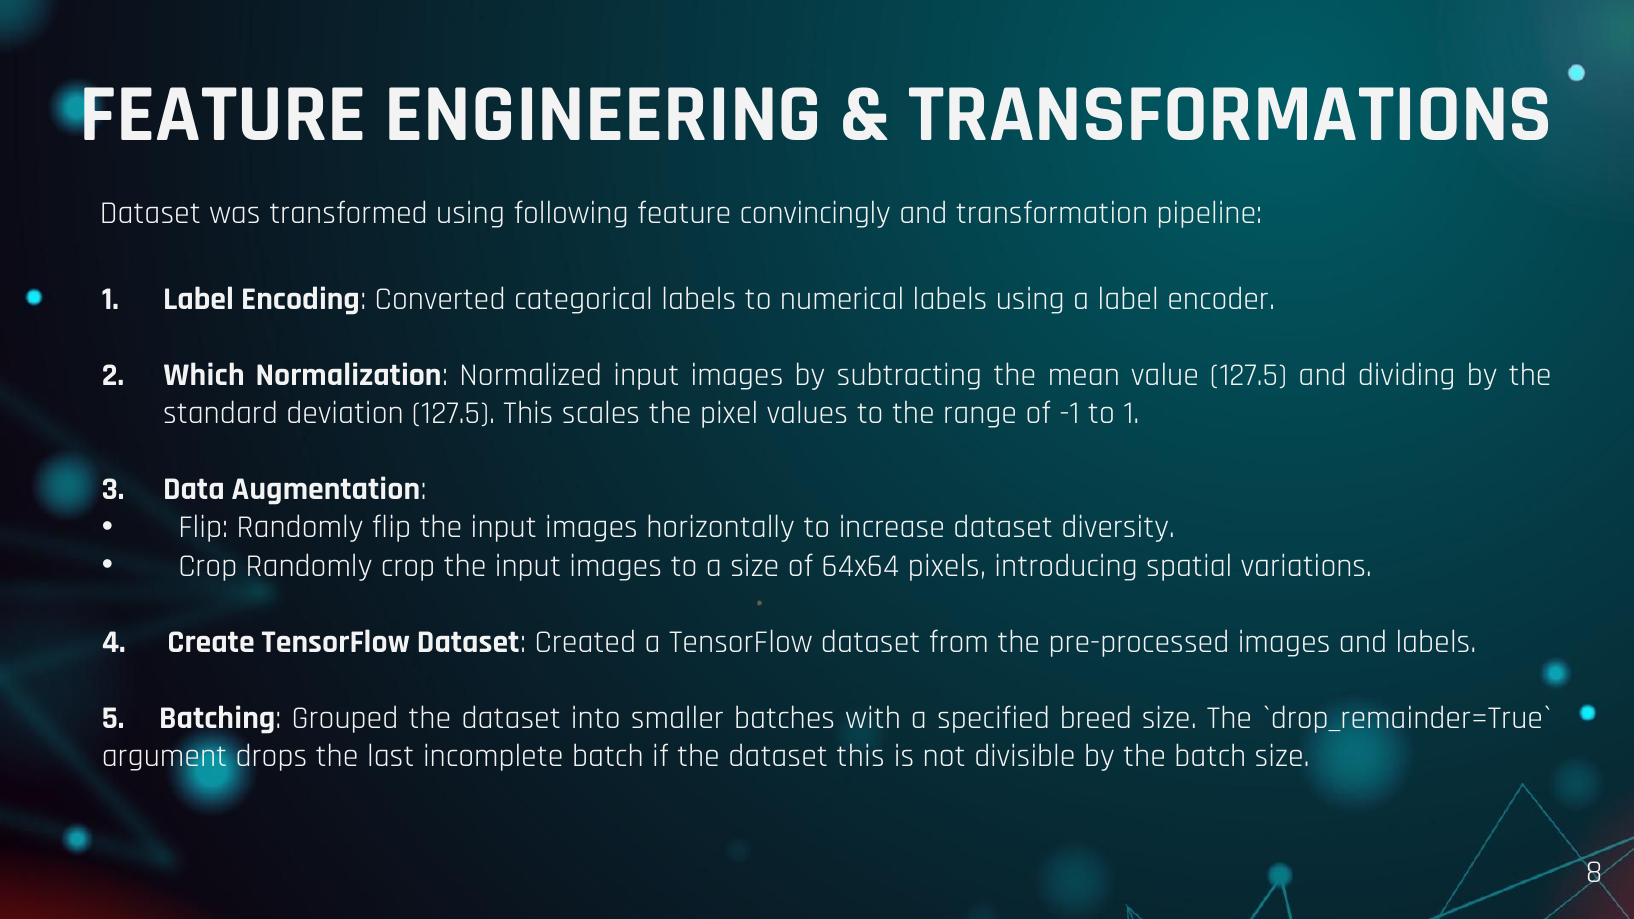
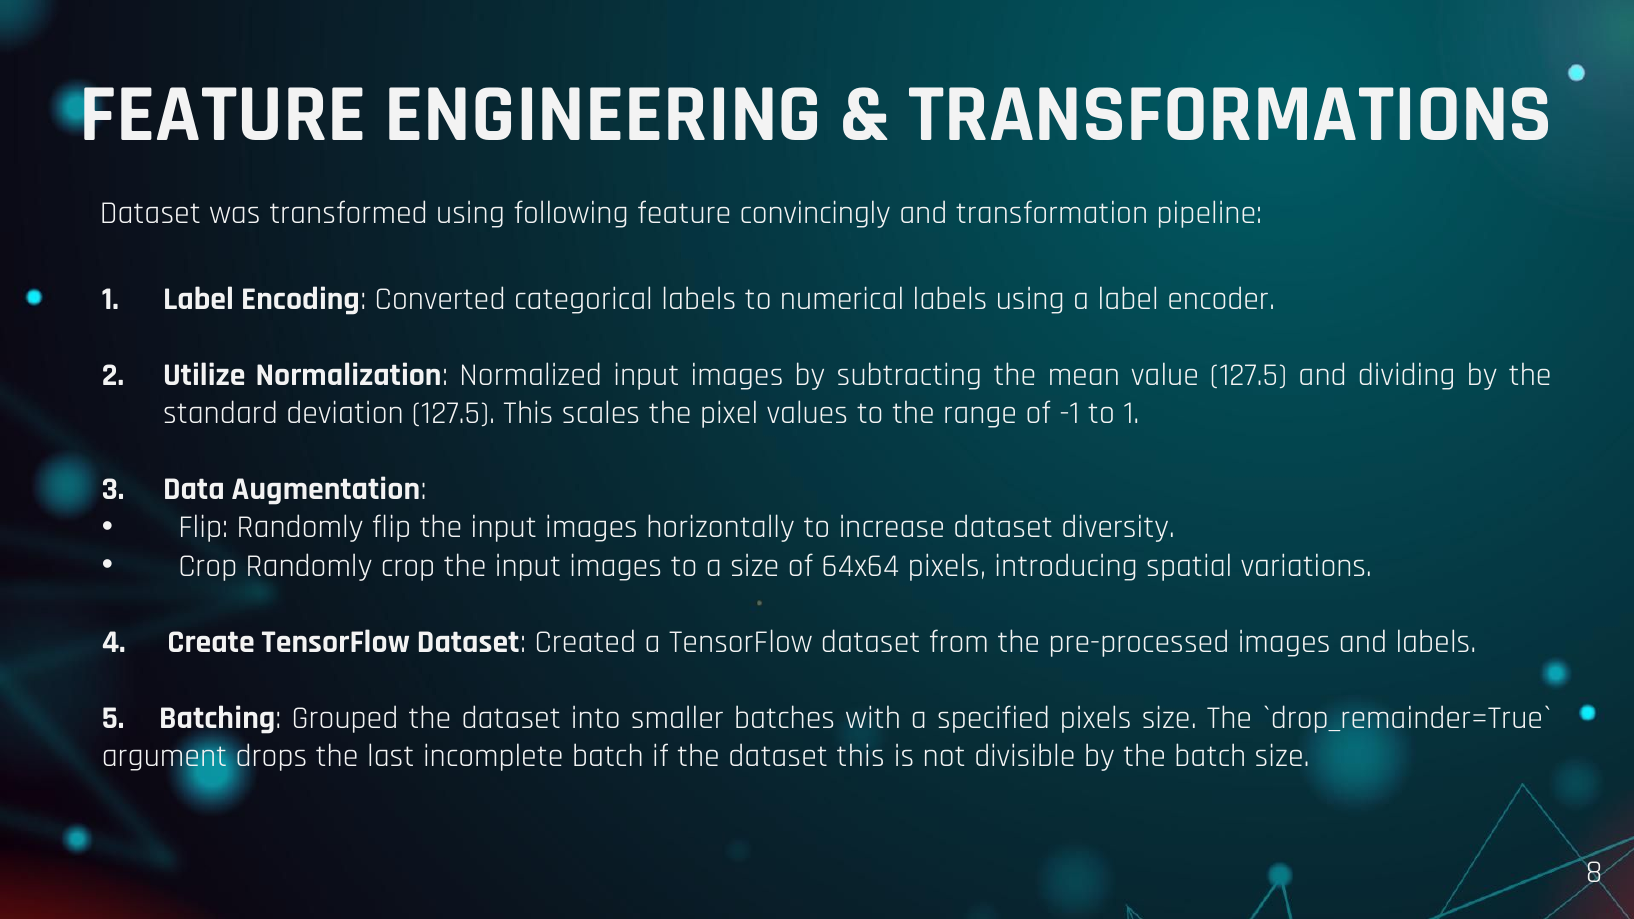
Which: Which -> Utilize (204, 375)
specified breed: breed -> pixels (1096, 718)
